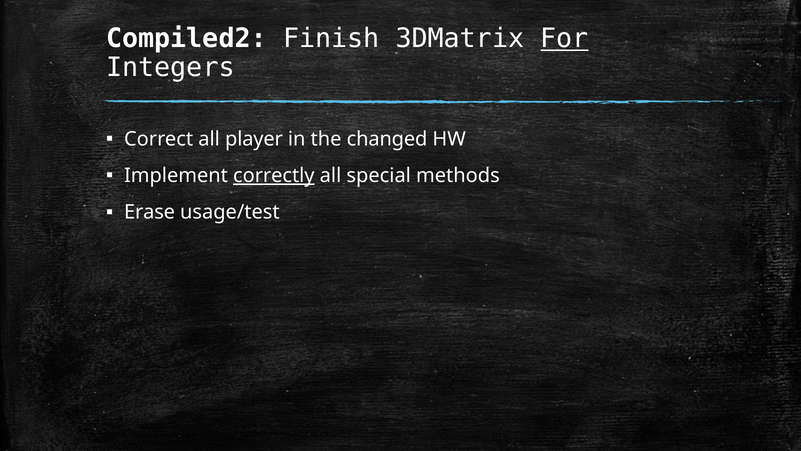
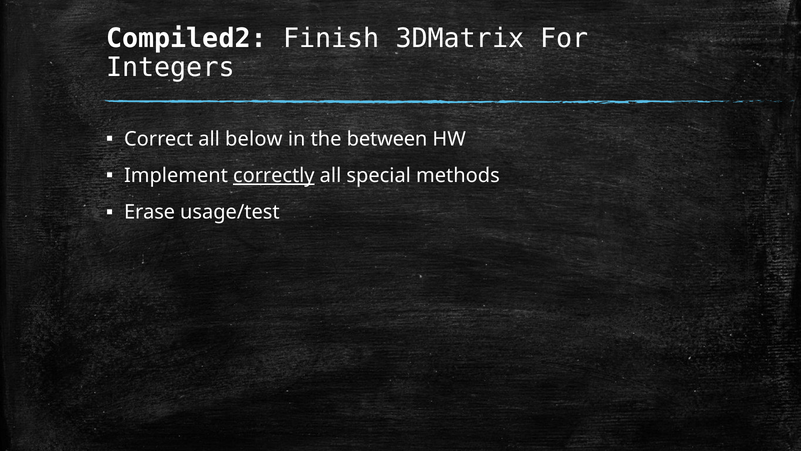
For underline: present -> none (564, 39)
player: player -> below (254, 139)
changed: changed -> between (387, 139)
